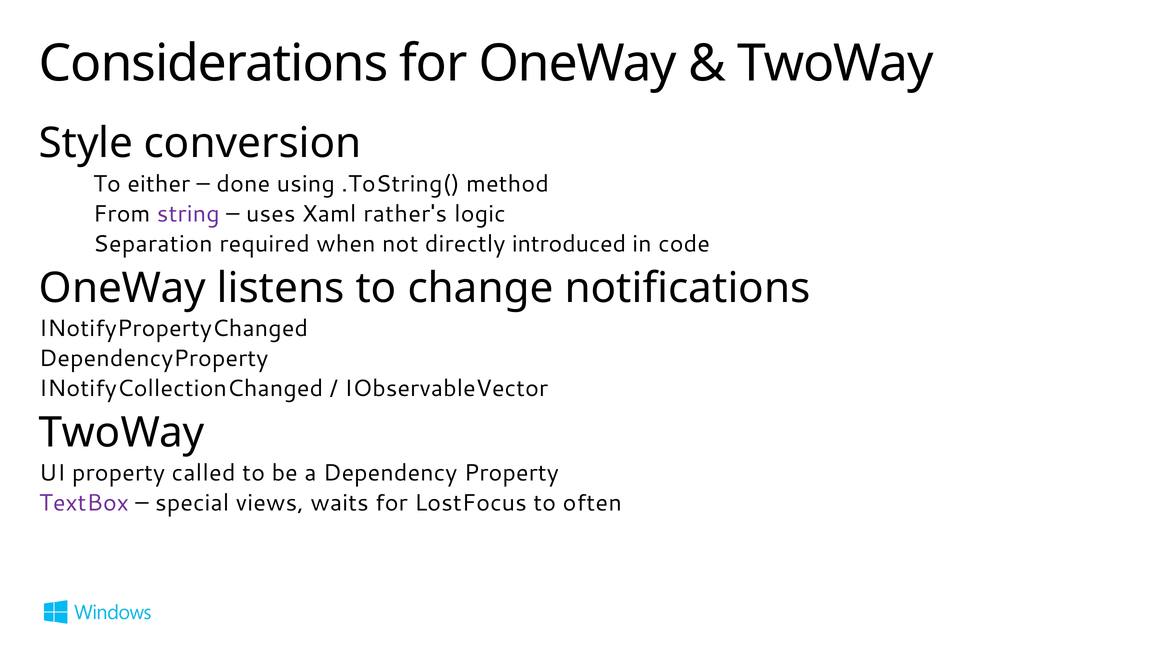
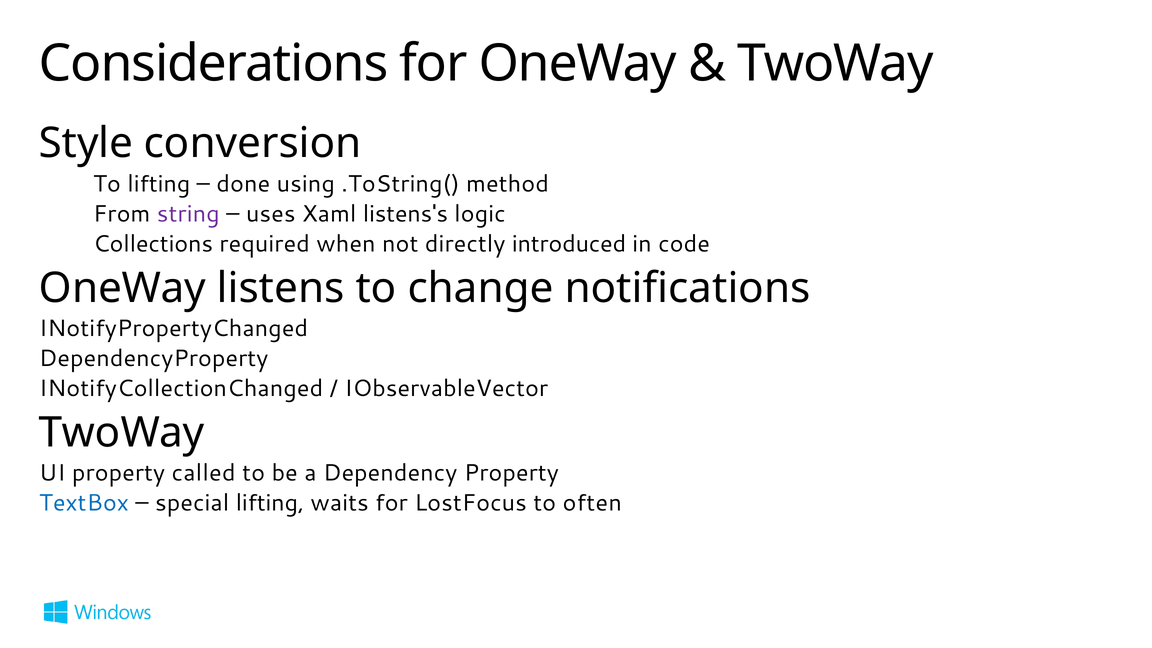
To either: either -> lifting (159, 184)
rather's: rather's -> listens's (405, 214)
Separation: Separation -> Collections (153, 244)
TextBox colour: purple -> blue (84, 503)
special views: views -> lifting (270, 503)
